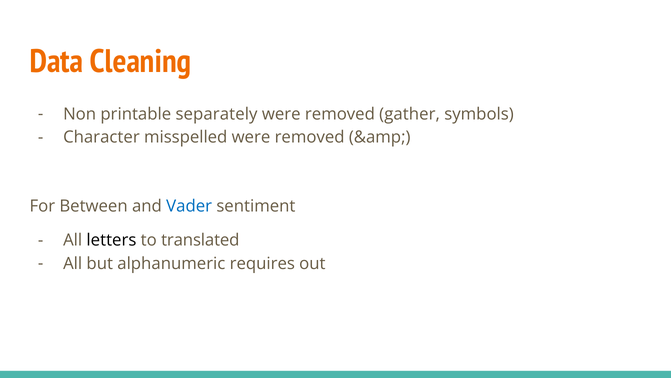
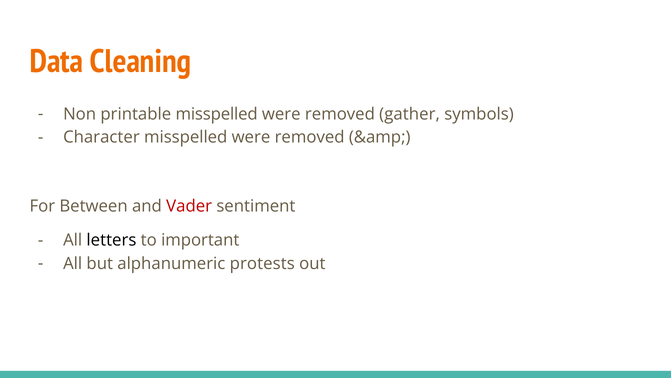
printable separately: separately -> misspelled (217, 114)
Vader colour: blue -> red (189, 206)
translated: translated -> important (200, 240)
requires: requires -> protests (262, 263)
